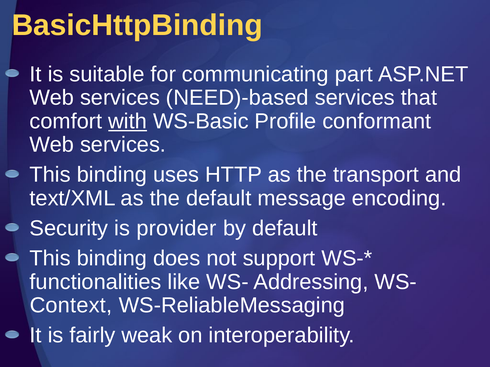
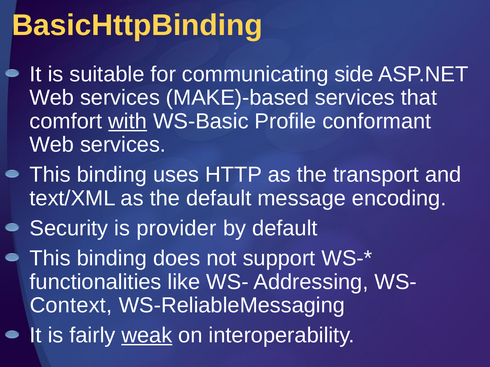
part: part -> side (354, 74)
NEED)-based: NEED)-based -> MAKE)-based (237, 98)
weak underline: none -> present (147, 336)
